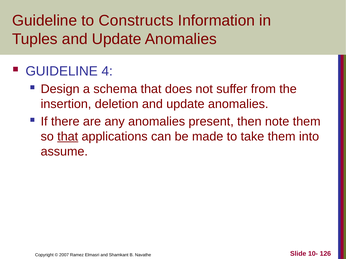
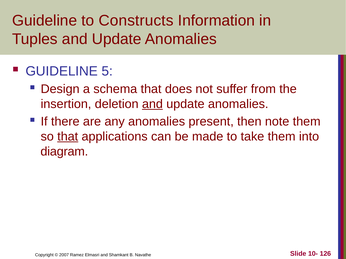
4: 4 -> 5 (107, 71)
and underline: none -> present (152, 104)
assume: assume -> diagram (64, 152)
